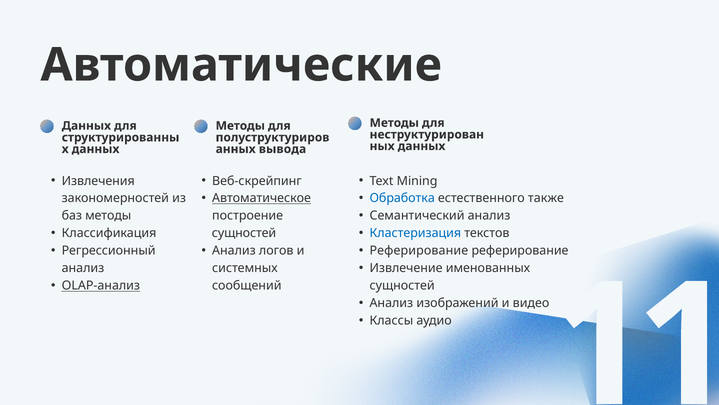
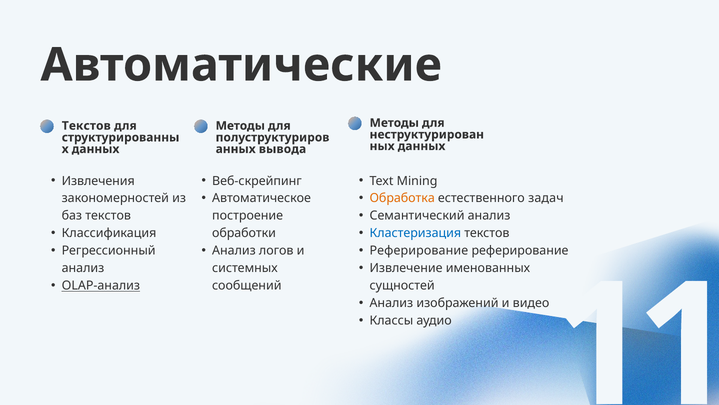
Данных: Данных -> Текстов (86, 126)
Автоматическое underline: present -> none (262, 198)
Обработка colour: blue -> orange (402, 198)
также: также -> задач (546, 198)
баз методы: методы -> текстов (108, 216)
сущностей: сущностей -> обработки (244, 233)
